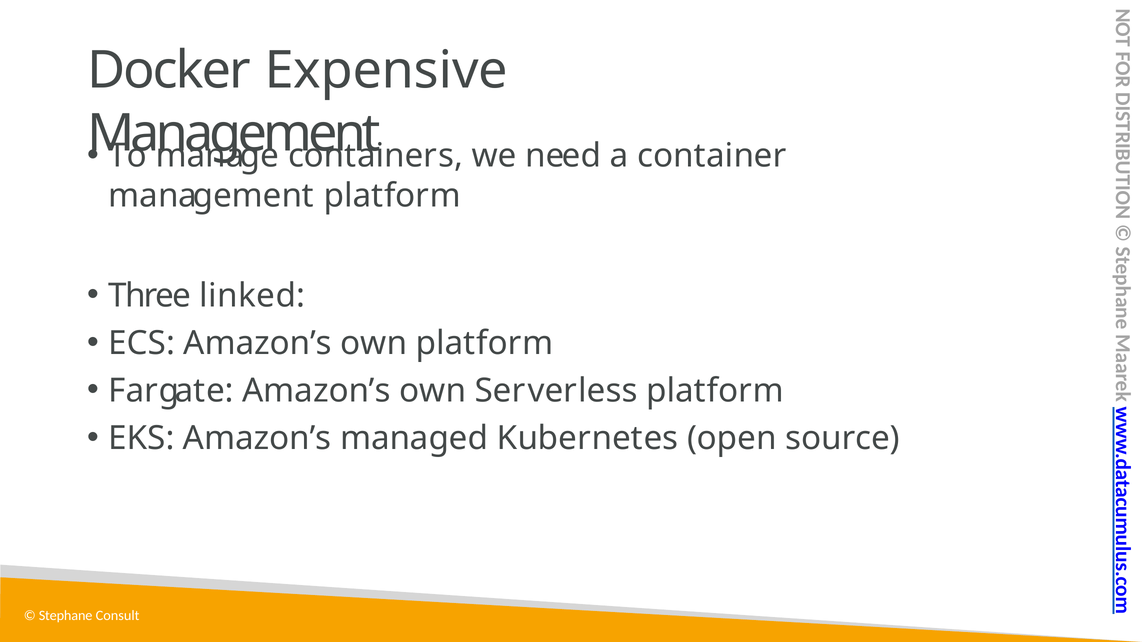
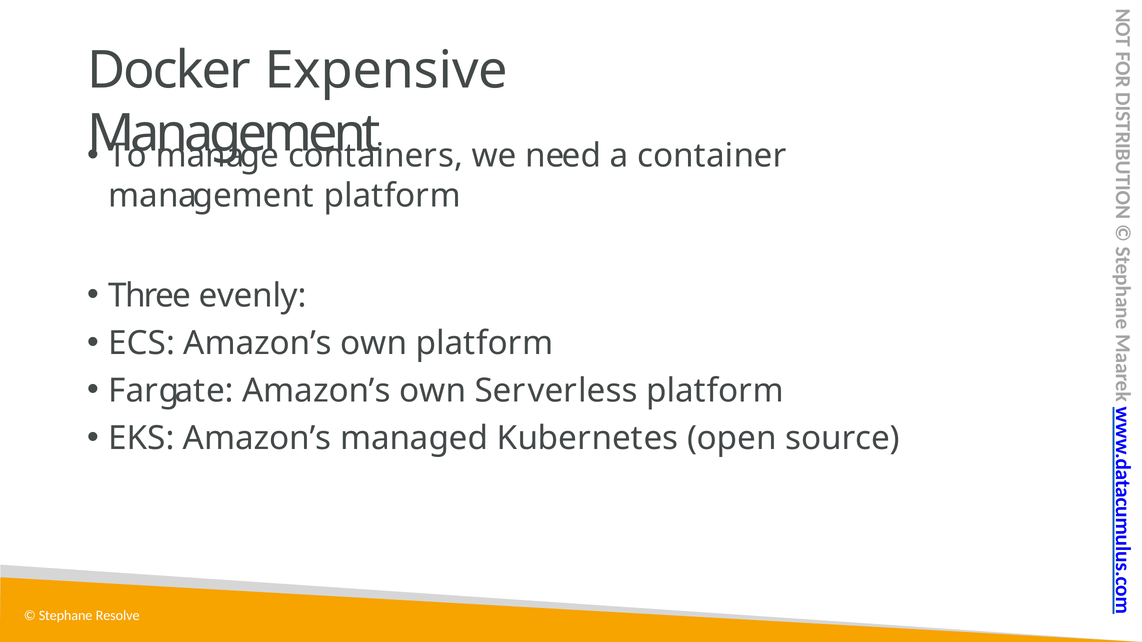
linked: linked -> evenly (253, 296)
Consult: Consult -> Resolve (118, 616)
